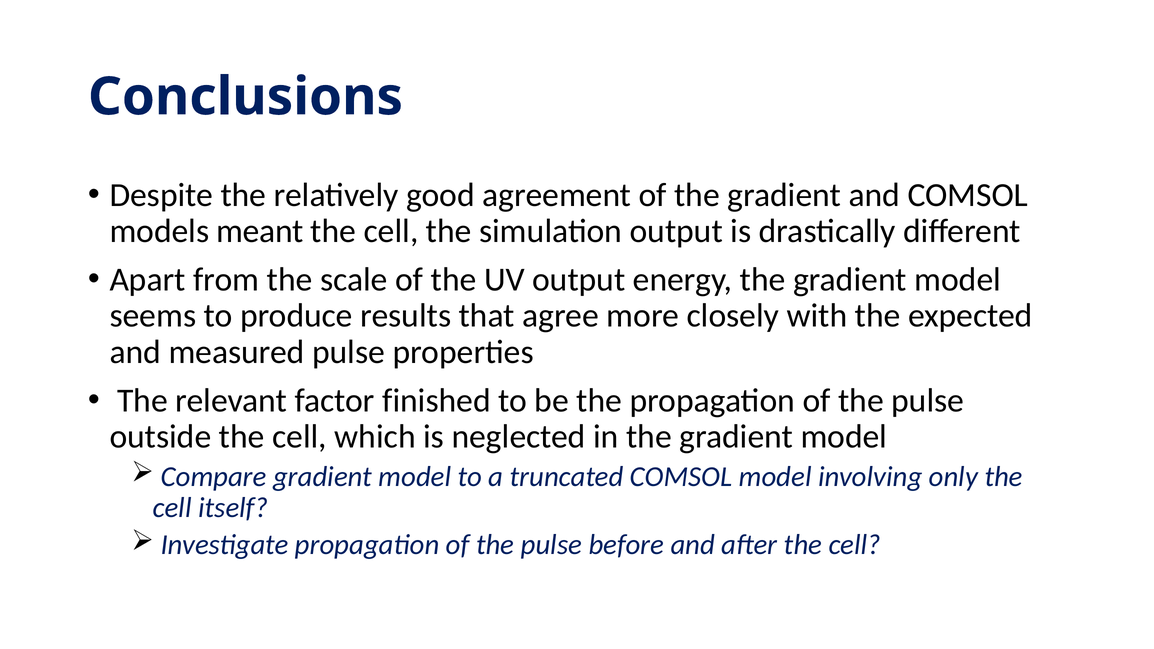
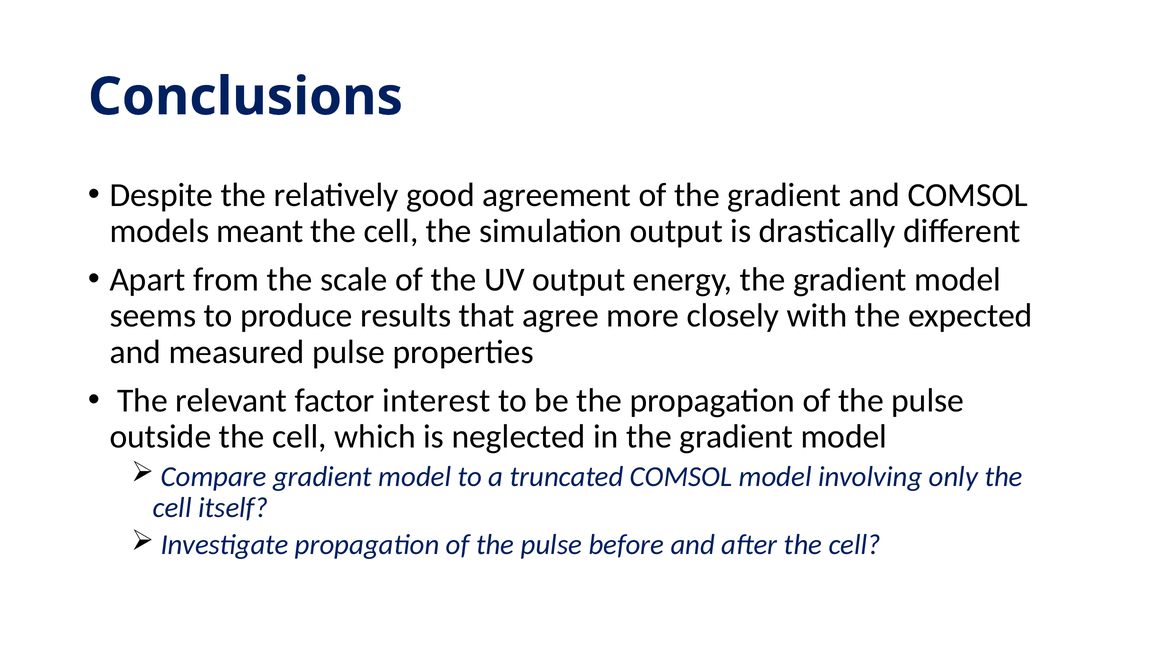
finished: finished -> interest (436, 401)
